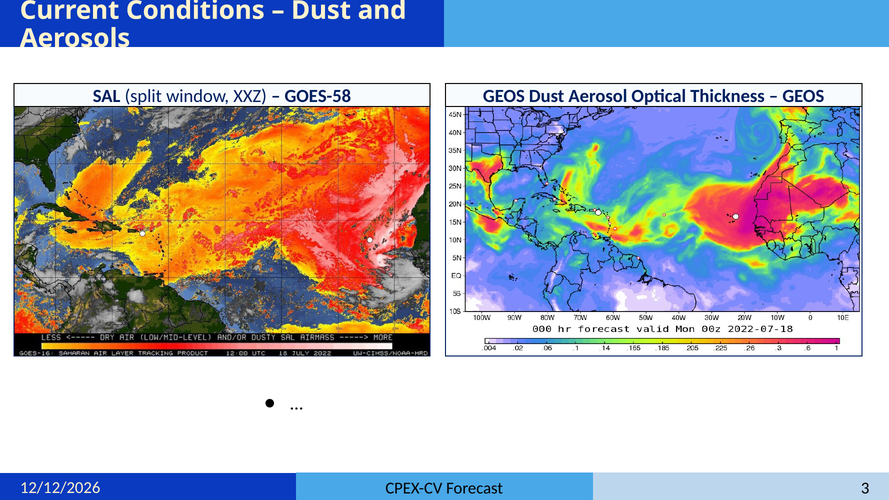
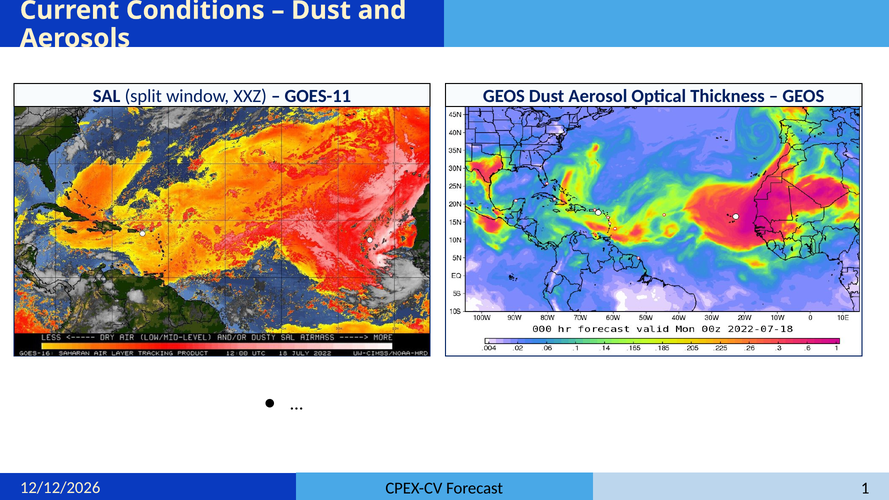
GOES-58: GOES-58 -> GOES-11 (318, 96)
3: 3 -> 1 (865, 488)
